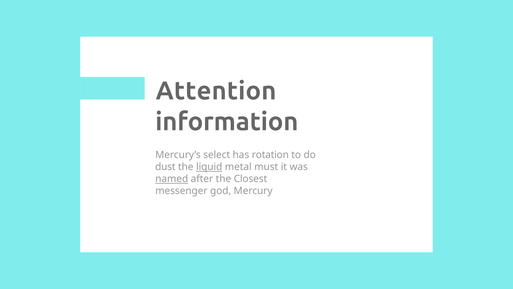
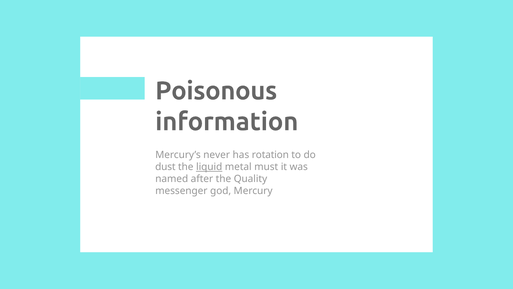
Attention: Attention -> Poisonous (216, 91)
select: select -> never (217, 155)
named underline: present -> none (172, 179)
Closest: Closest -> Quality (250, 179)
